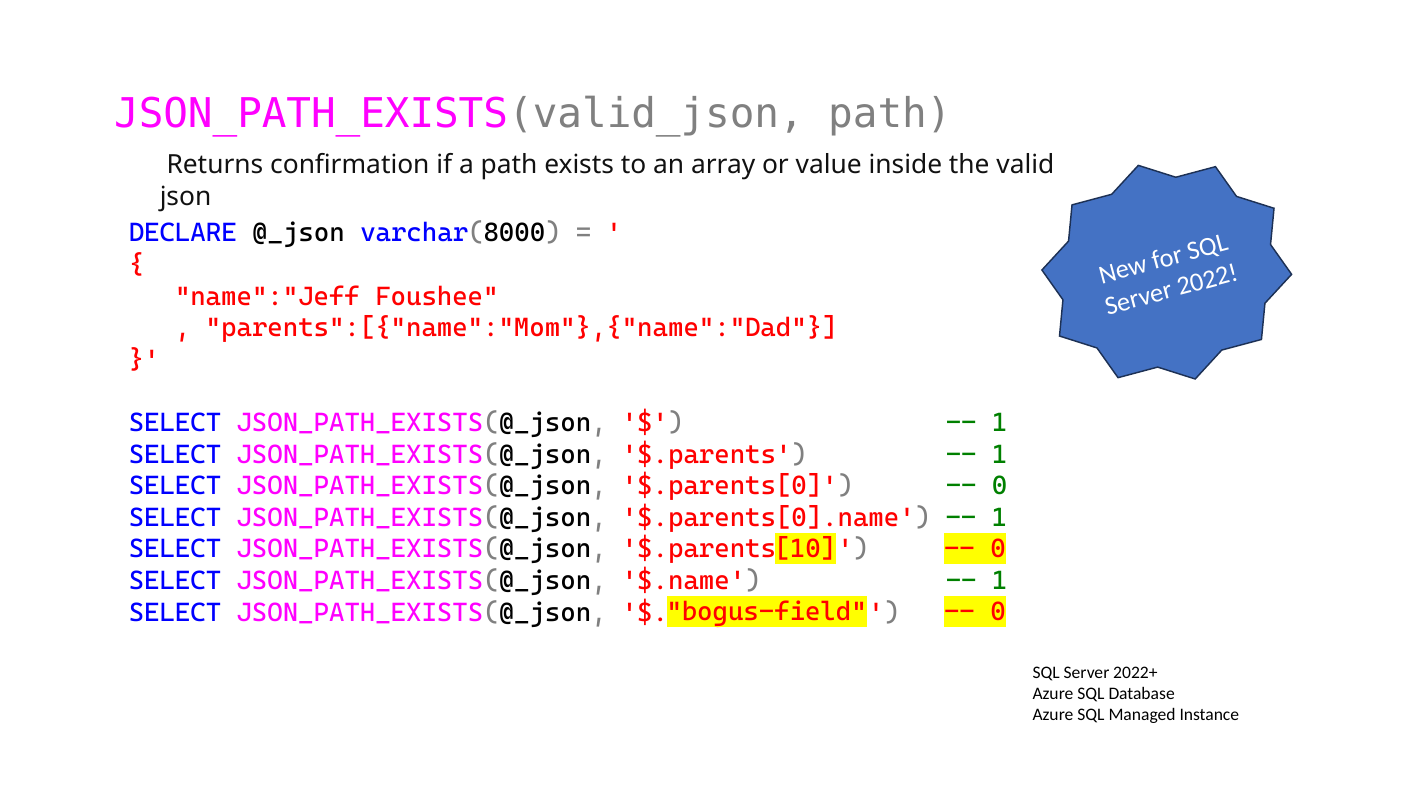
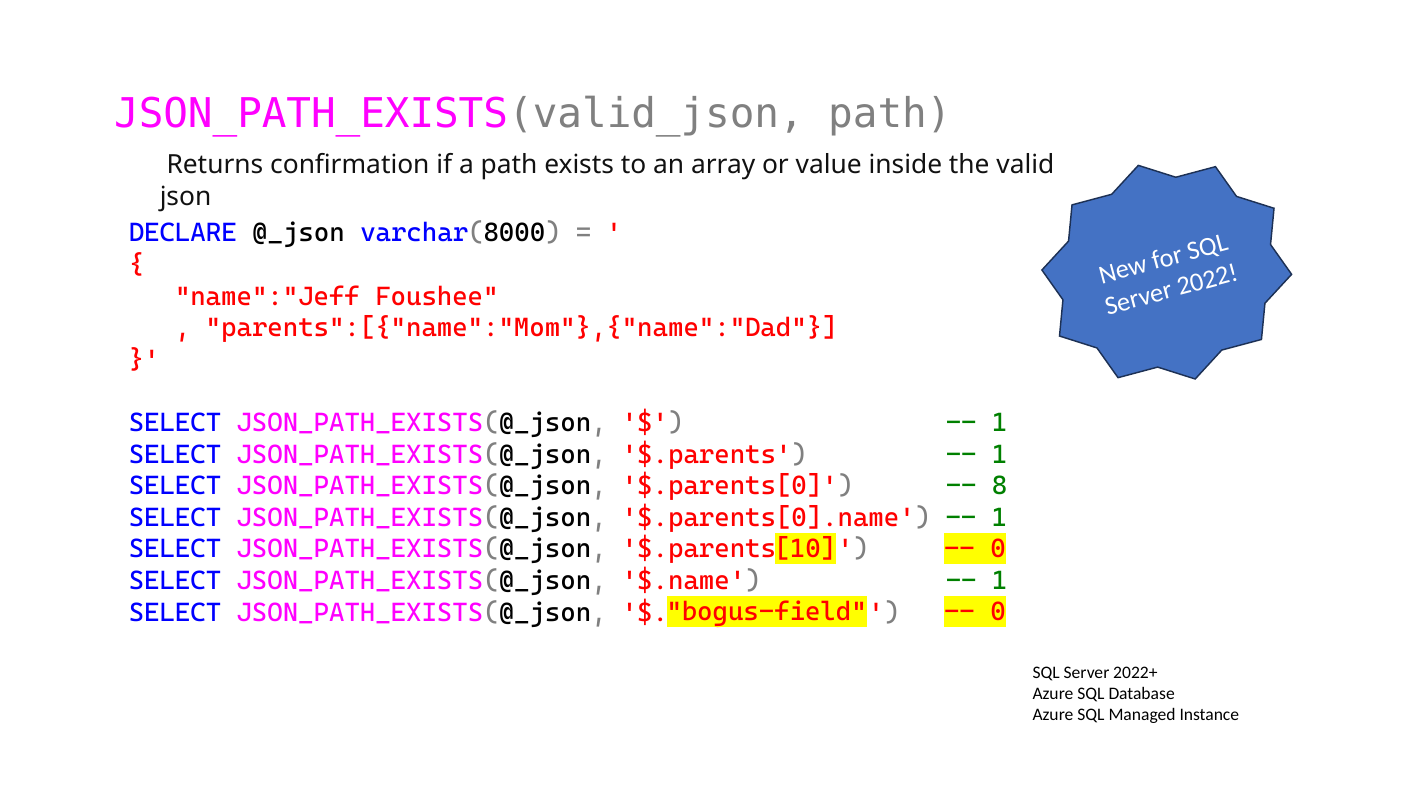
0: 0 -> 8 (1000, 486)
